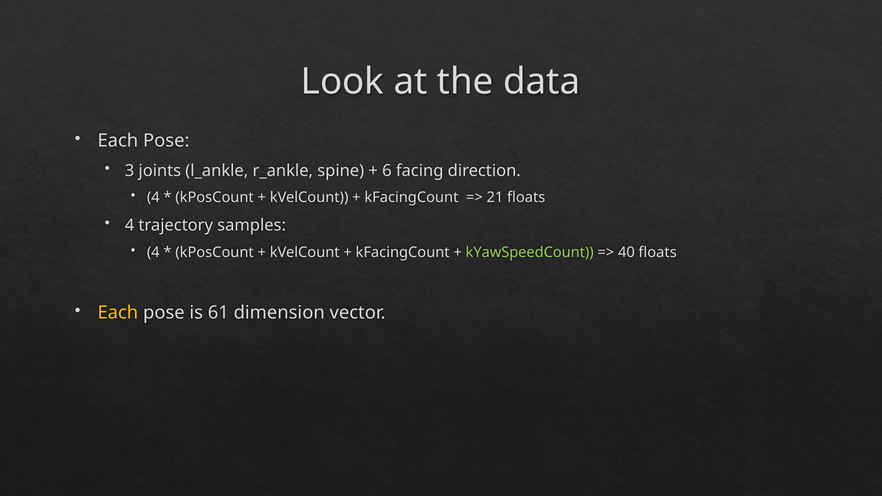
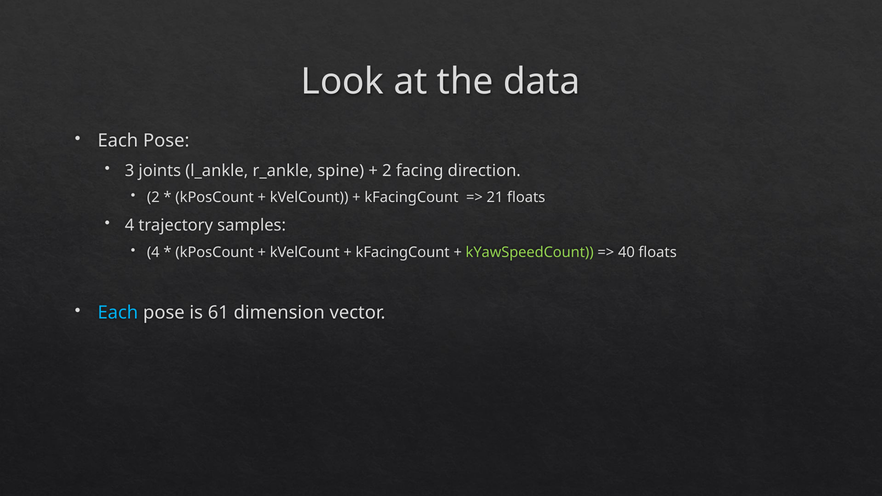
6: 6 -> 2 (387, 171)
4: 4 -> 2 (153, 198)
Each colour: yellow -> light blue (118, 313)
